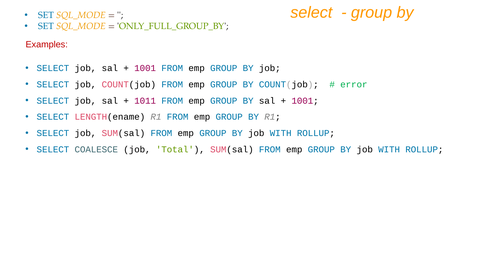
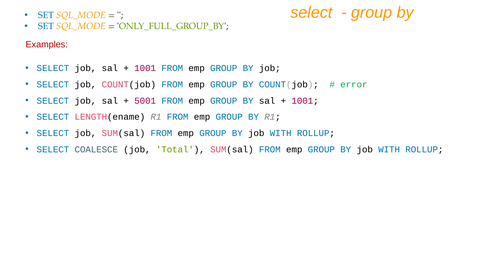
1011: 1011 -> 5001 (145, 101)
